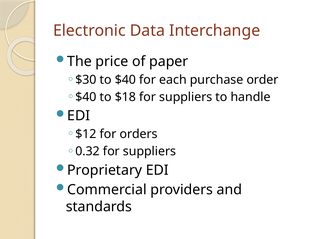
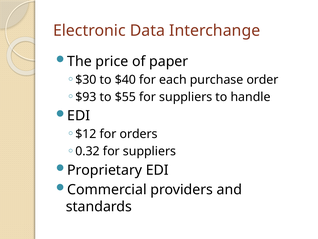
$40: $40 -> $93 (86, 97)
$18: $18 -> $55 (125, 97)
